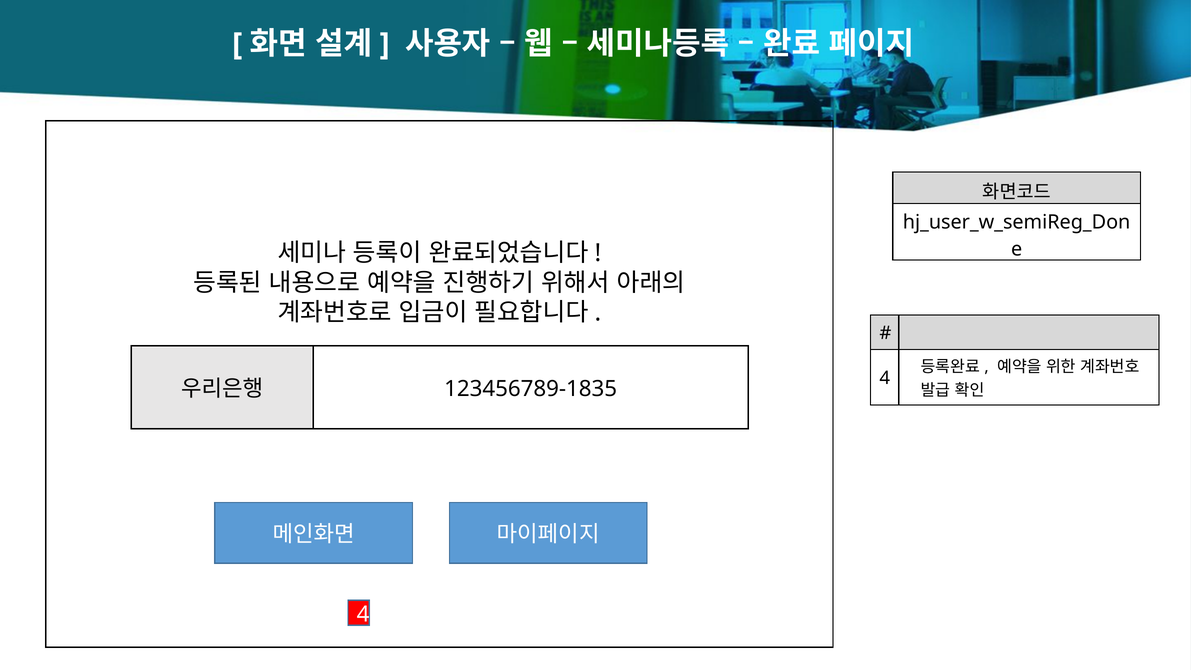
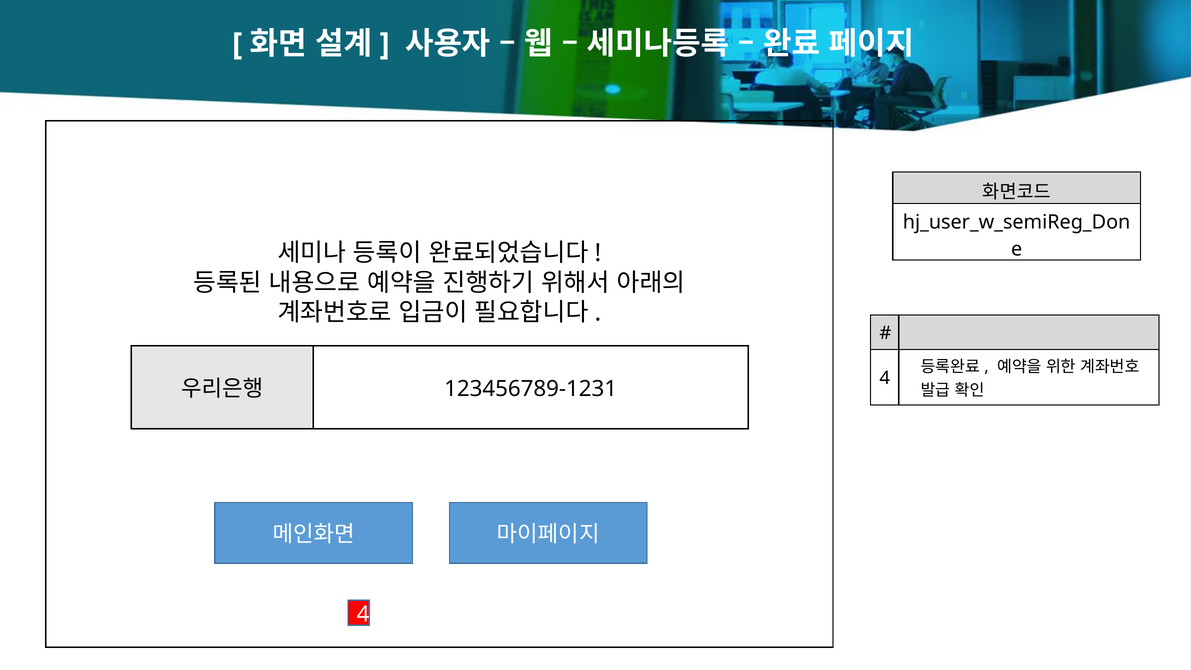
123456789-1835: 123456789-1835 -> 123456789-1231 (531, 389)
